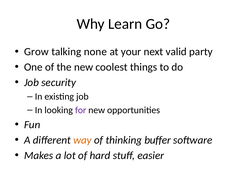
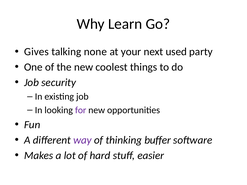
Grow: Grow -> Gives (36, 52)
valid: valid -> used (176, 52)
way colour: orange -> purple (83, 140)
